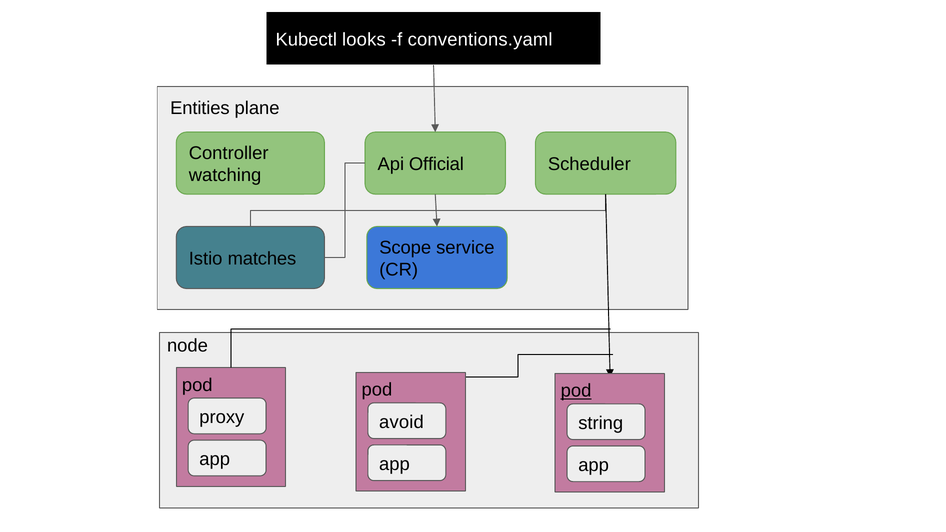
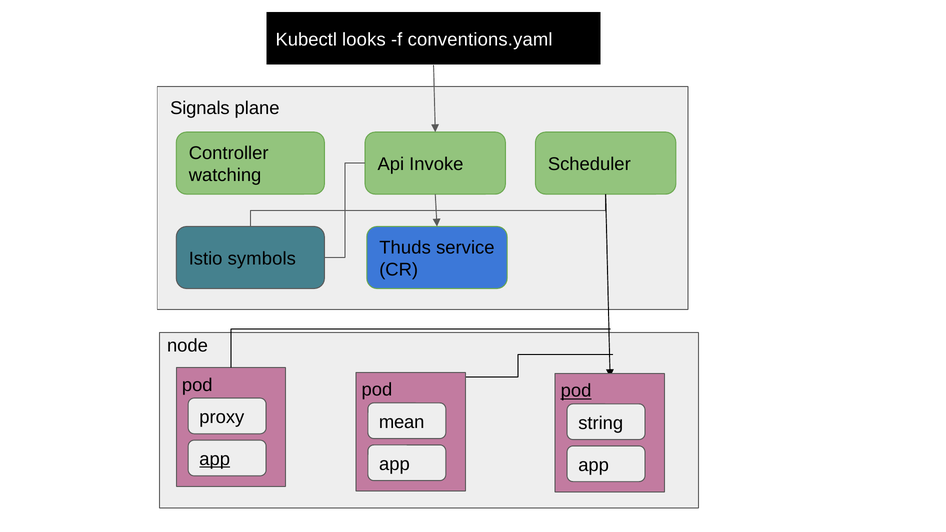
Entities: Entities -> Signals (200, 108)
Official: Official -> Invoke (436, 164)
Scope: Scope -> Thuds (405, 248)
matches: matches -> symbols (262, 259)
avoid: avoid -> mean (402, 422)
app underline: none -> present (215, 459)
